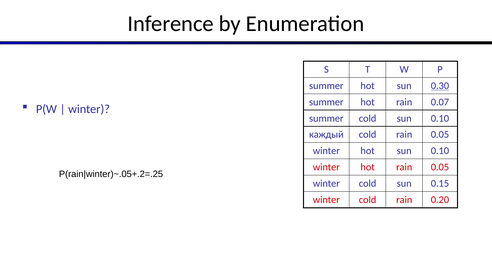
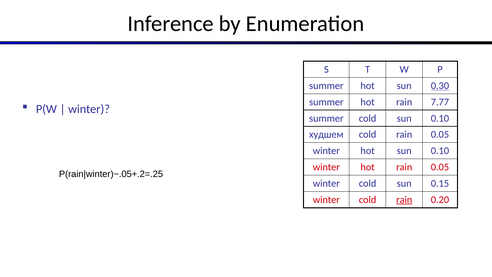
0.07: 0.07 -> 7.77 (440, 102)
каждый: каждый -> худшем (326, 134)
rain underline: none -> present (404, 199)
